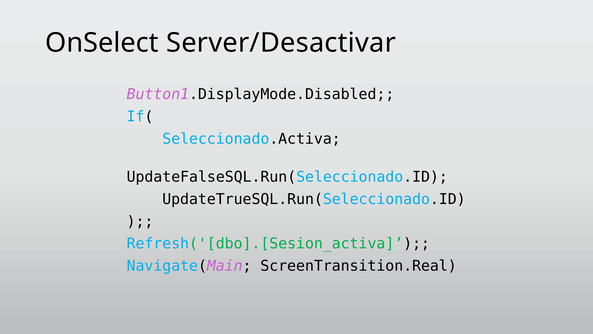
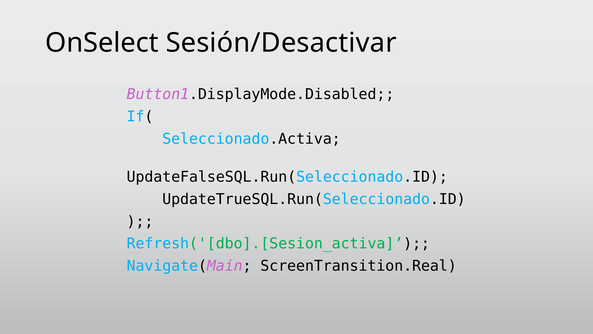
Server/Desactivar: Server/Desactivar -> Sesión/Desactivar (281, 43)
